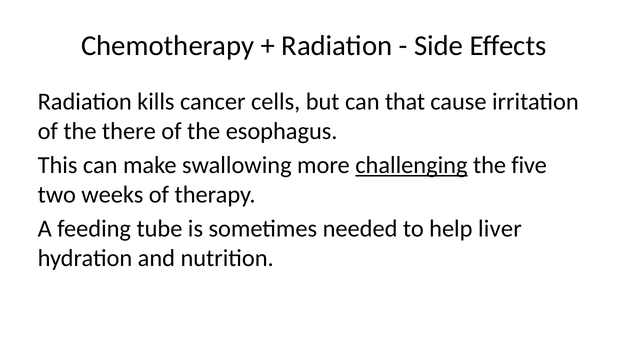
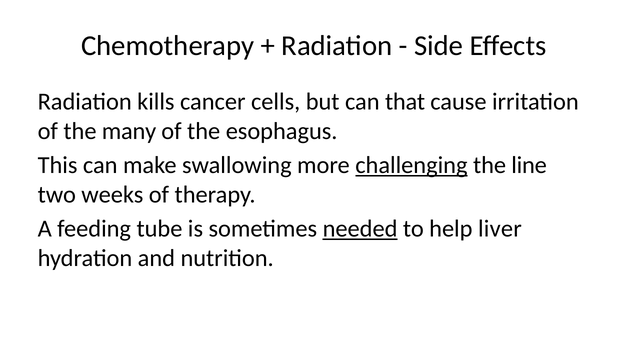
there: there -> many (129, 131)
five: five -> line (529, 165)
needed underline: none -> present (360, 229)
